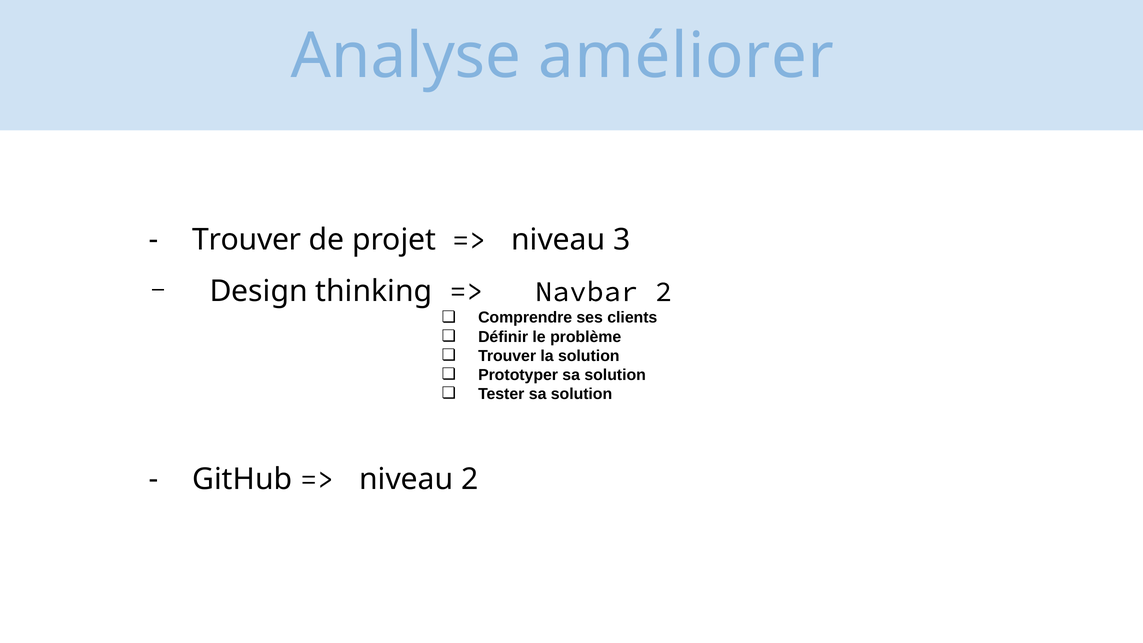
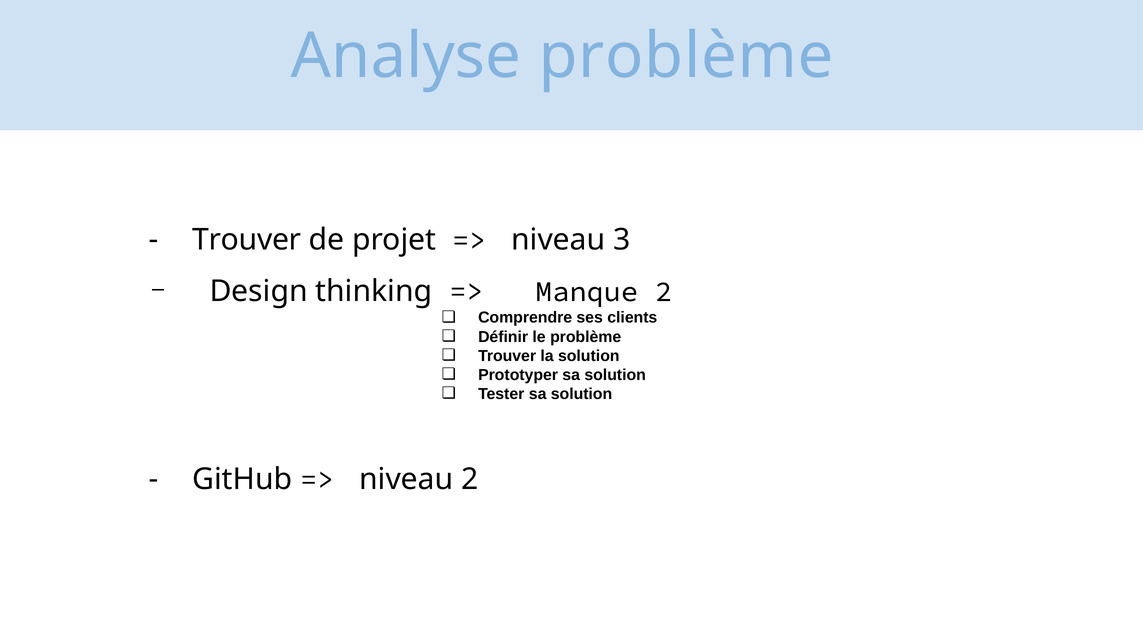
Analyse améliorer: améliorer -> problème (686, 56)
Navbar: Navbar -> Manque (587, 292)
